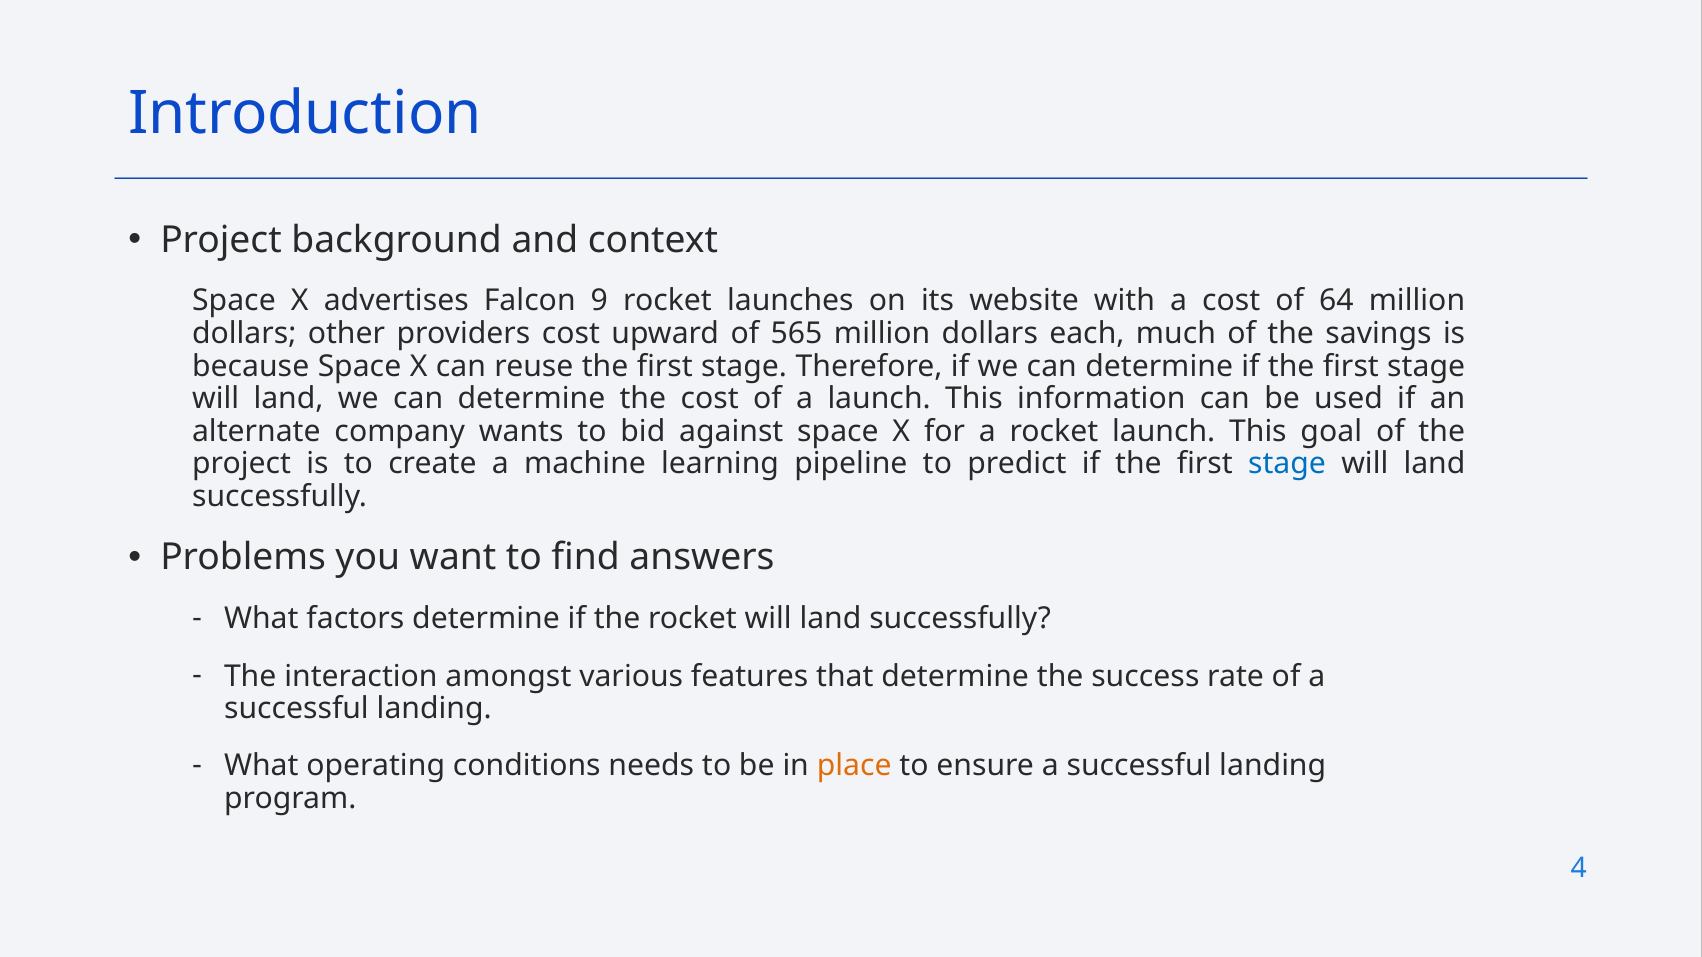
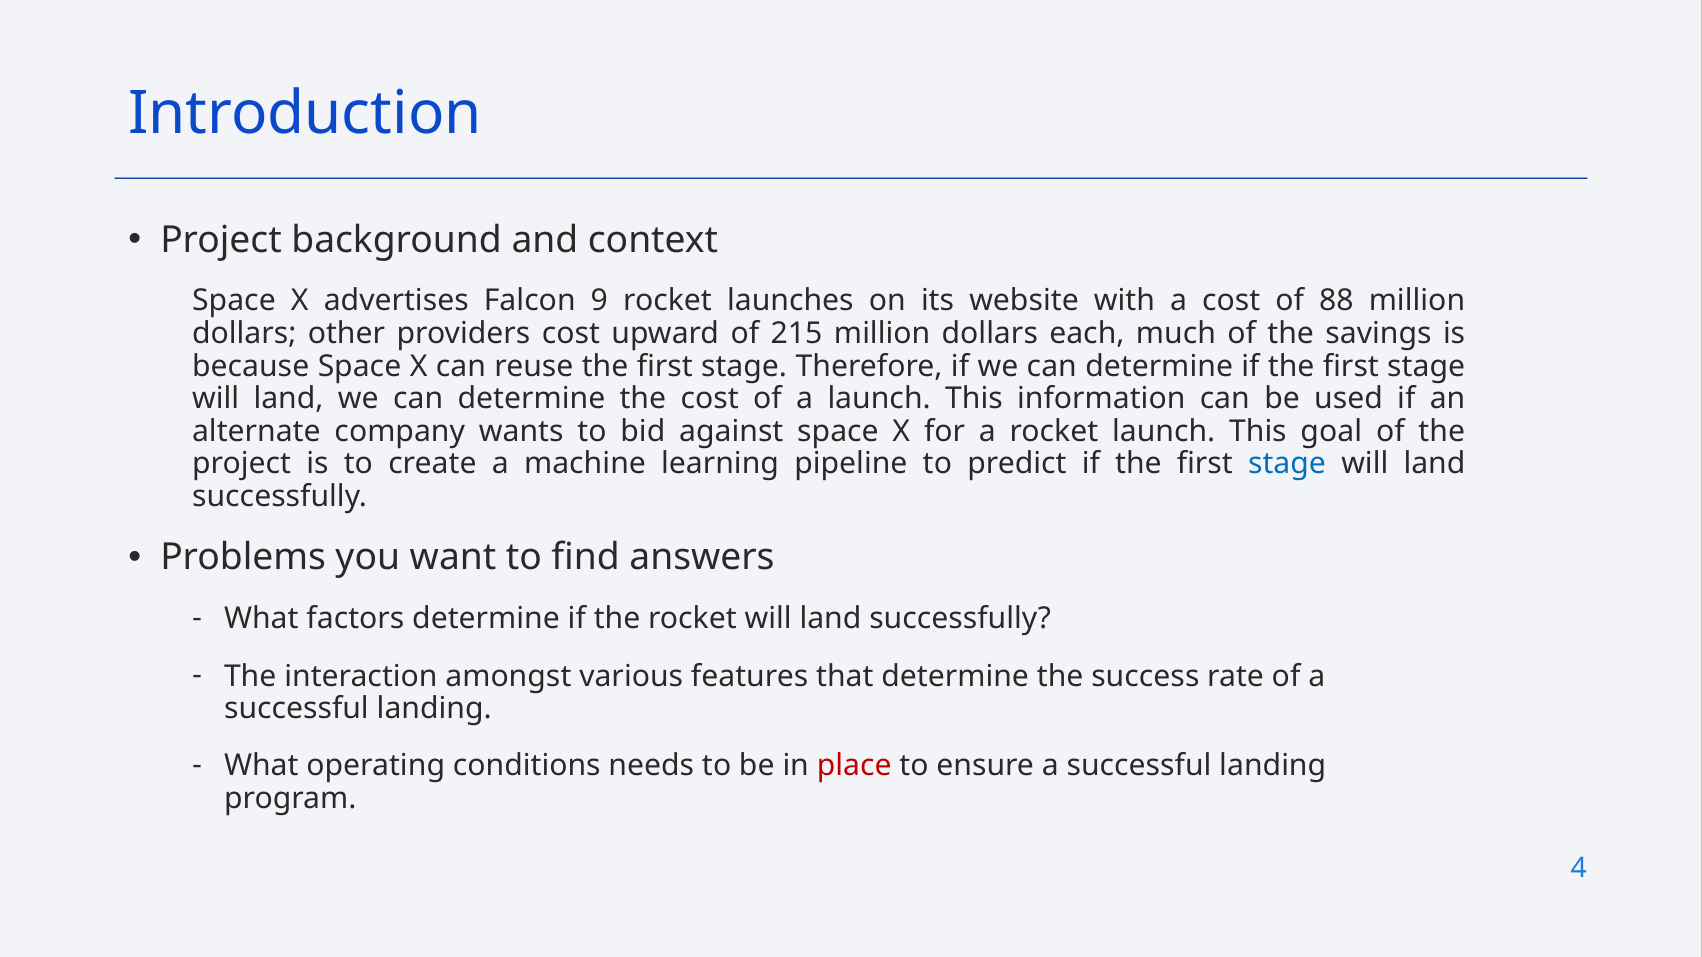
64: 64 -> 88 (1336, 301)
565: 565 -> 215 (797, 334)
place colour: orange -> red (854, 766)
